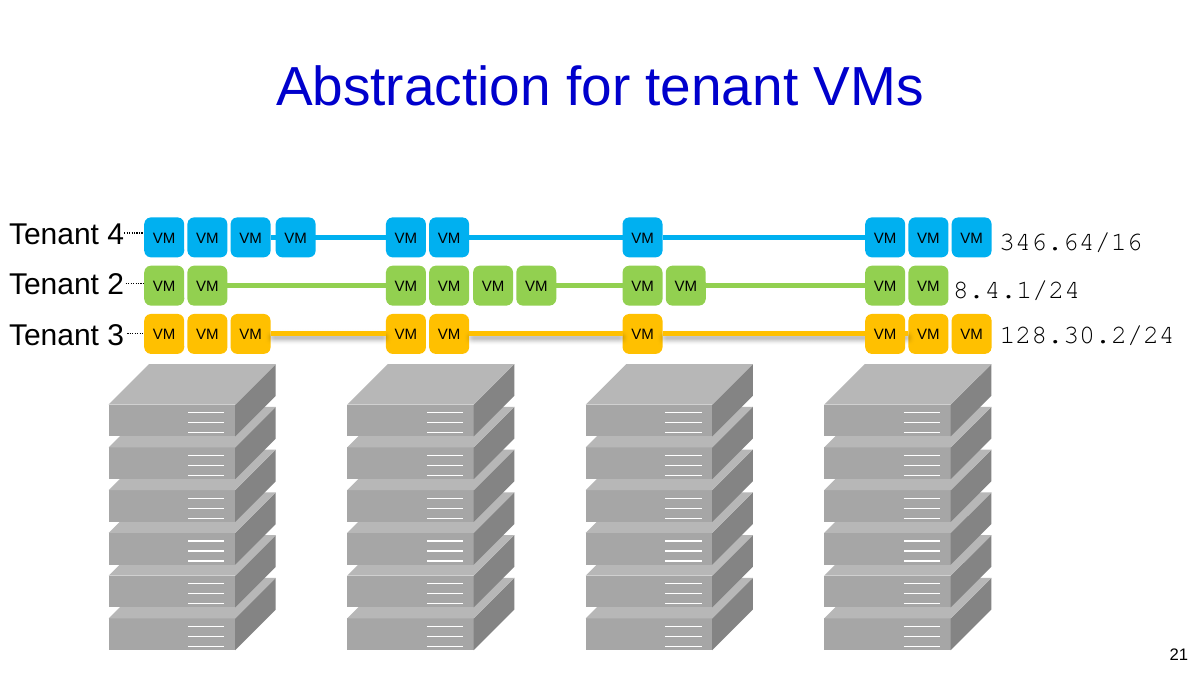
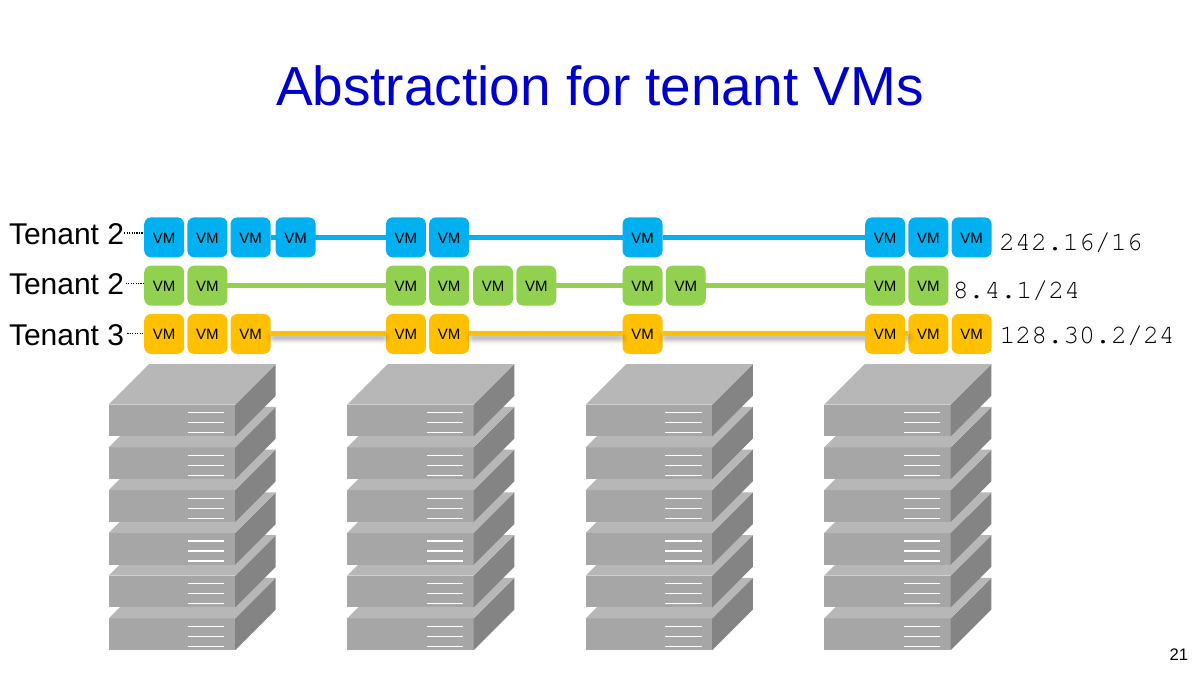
4: 4 -> 2 (116, 235)
346.64/16: 346.64/16 -> 242.16/16 (1071, 241)
